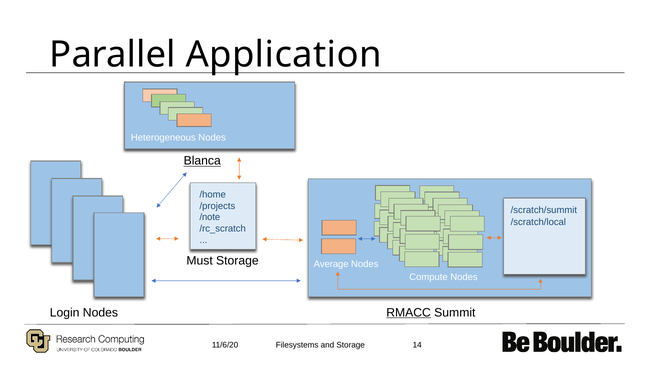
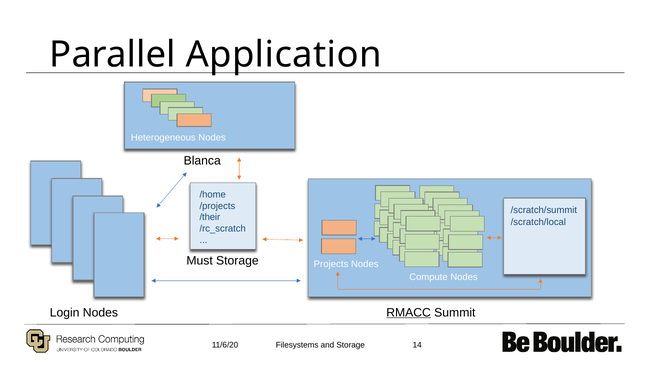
Blanca underline: present -> none (202, 161)
/note: /note -> /their (210, 217)
Average: Average -> Projects (331, 264)
